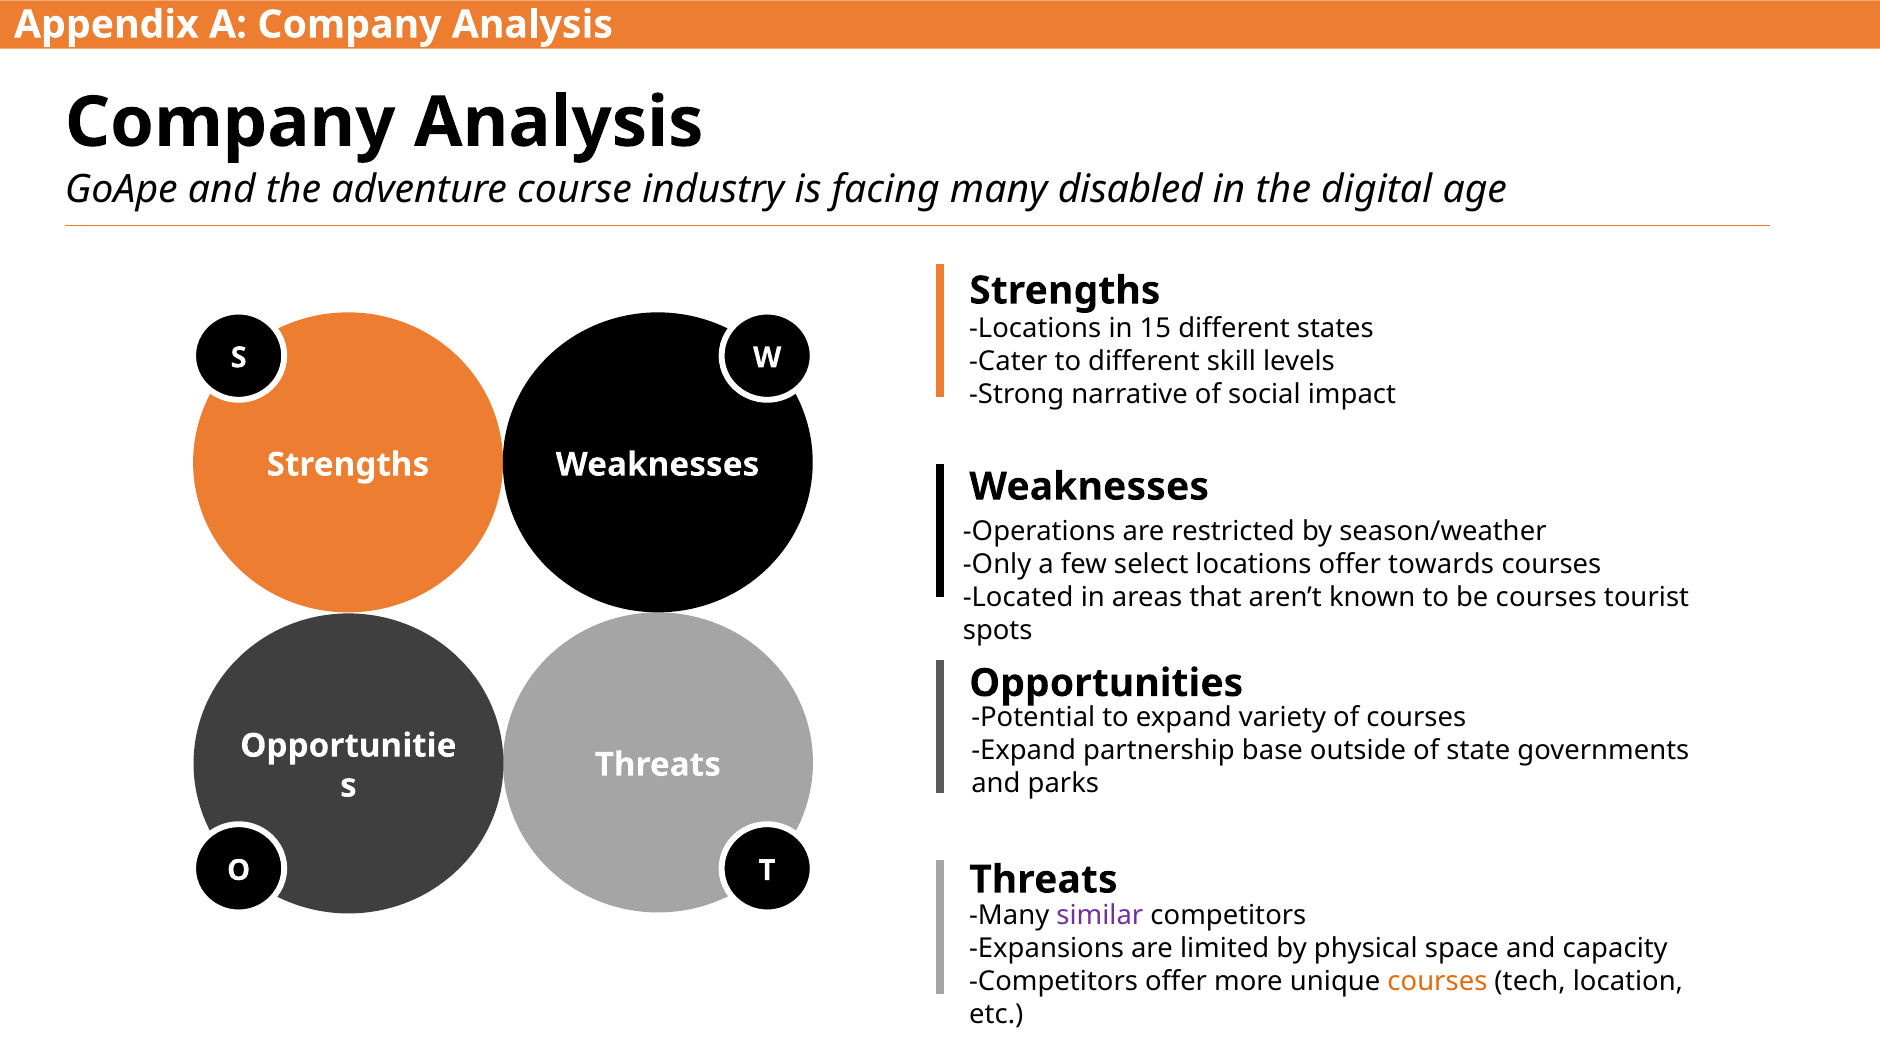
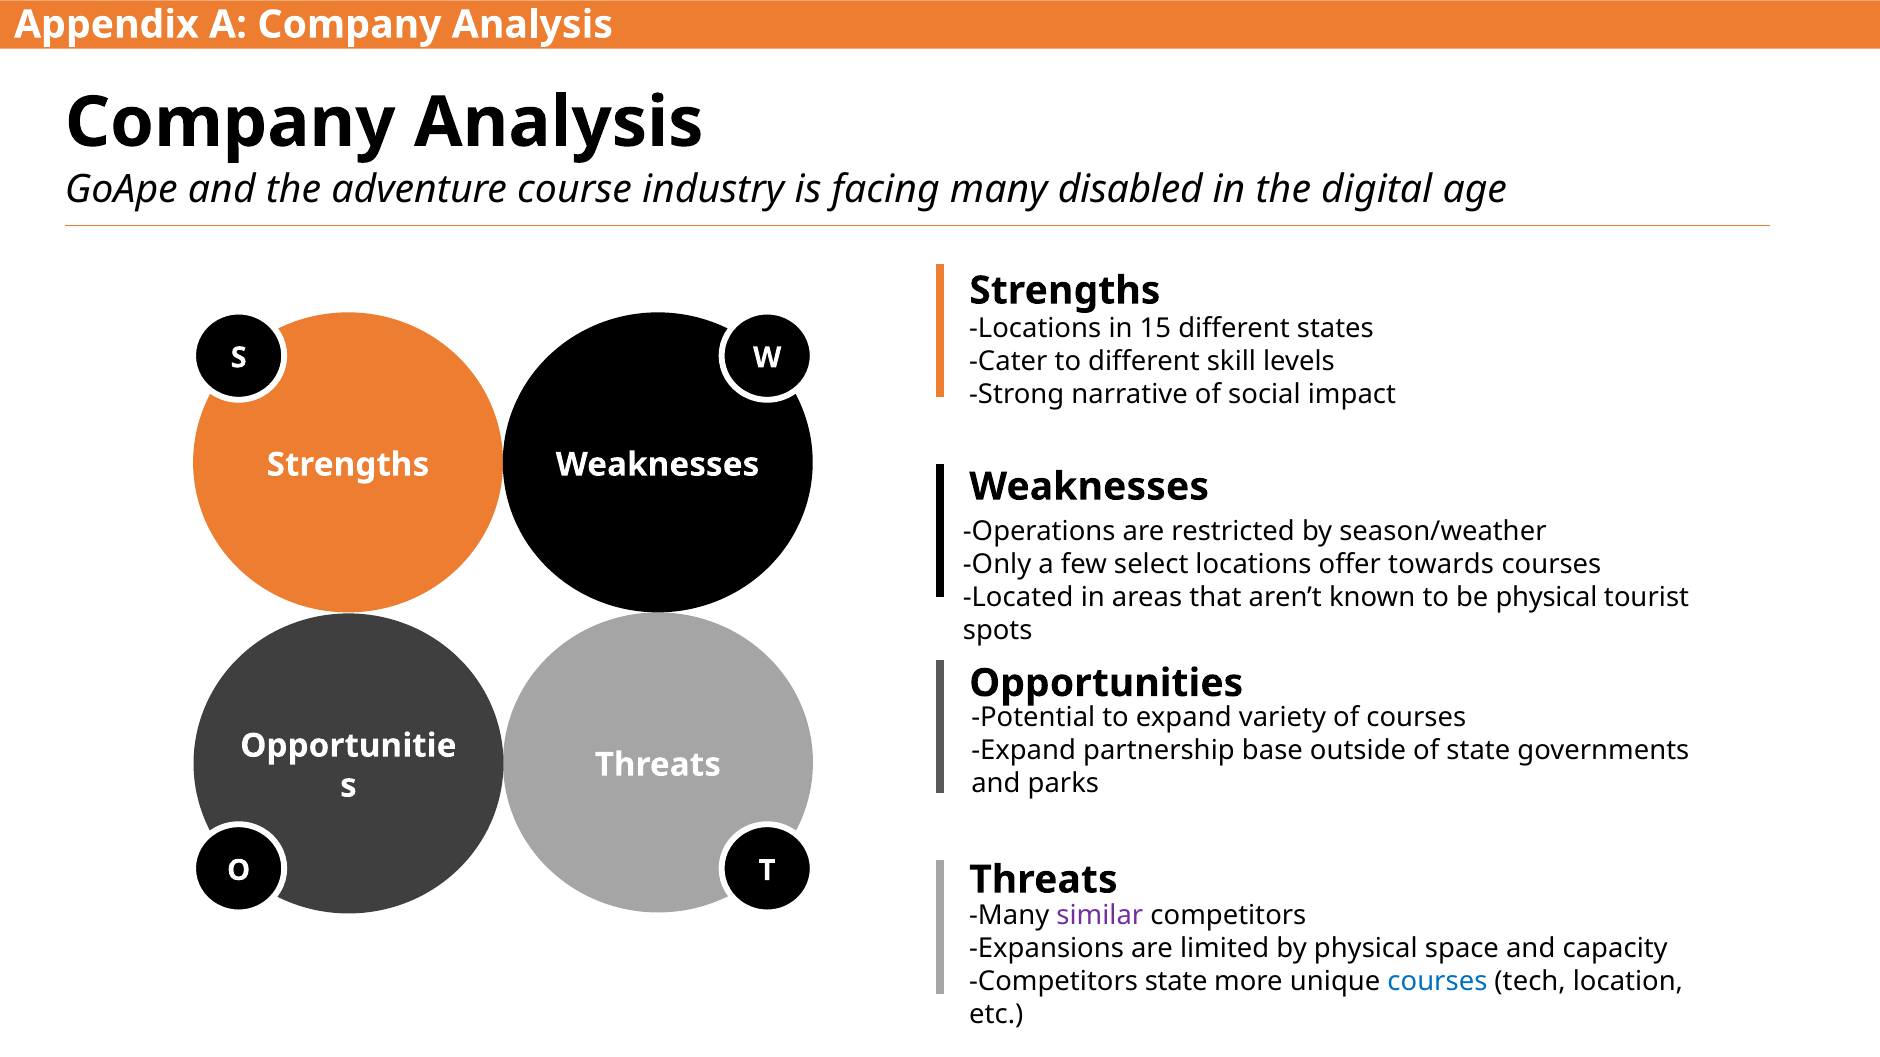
be courses: courses -> physical (1546, 597)
Competitors offer: offer -> state (1176, 982)
courses colour: orange -> blue (1437, 982)
